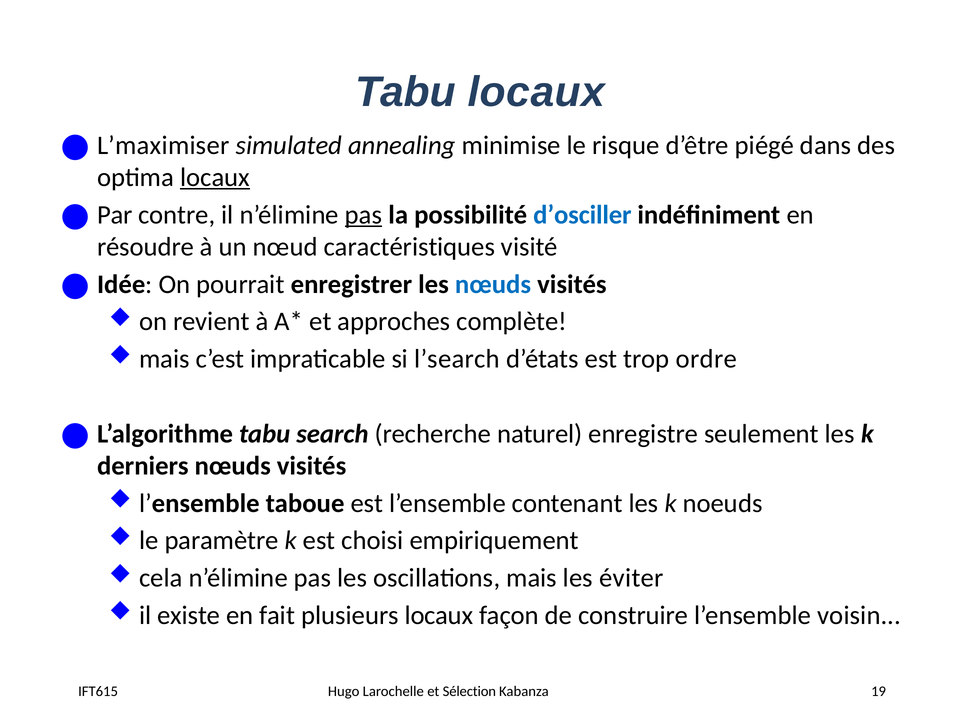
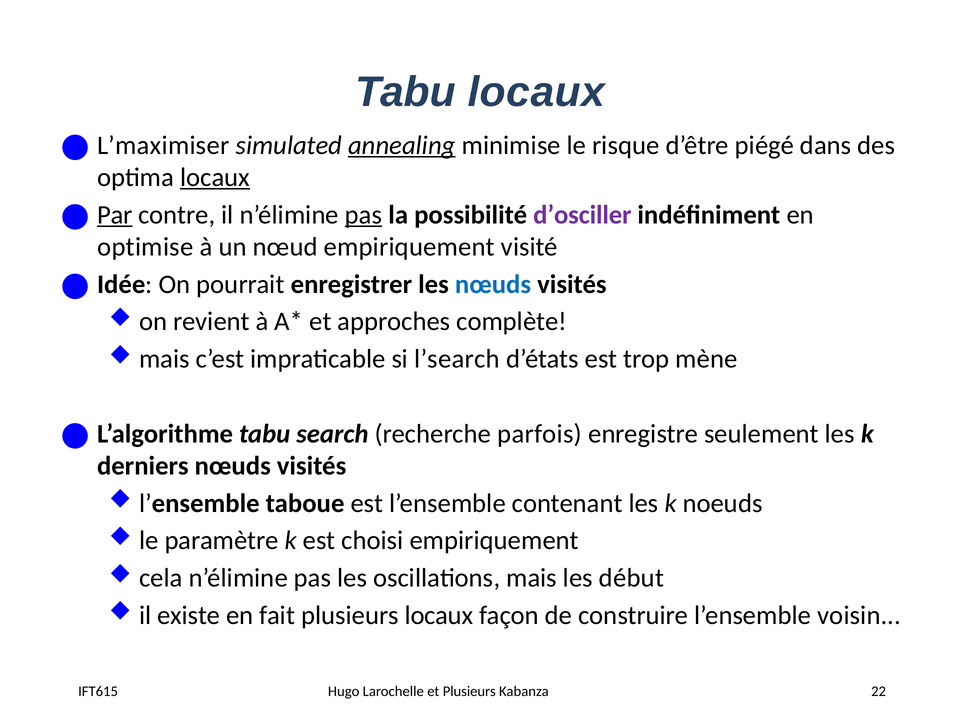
annealing underline: none -> present (402, 145)
Par underline: none -> present (115, 215)
d’osciller colour: blue -> purple (582, 215)
résoudre: résoudre -> optimise (145, 247)
nœud caractéristiques: caractéristiques -> empiriquement (409, 247)
ordre: ordre -> mène (706, 359)
naturel: naturel -> parfois (540, 434)
éviter: éviter -> début (631, 578)
et Sélection: Sélection -> Plusieurs (469, 691)
19: 19 -> 22 (879, 691)
